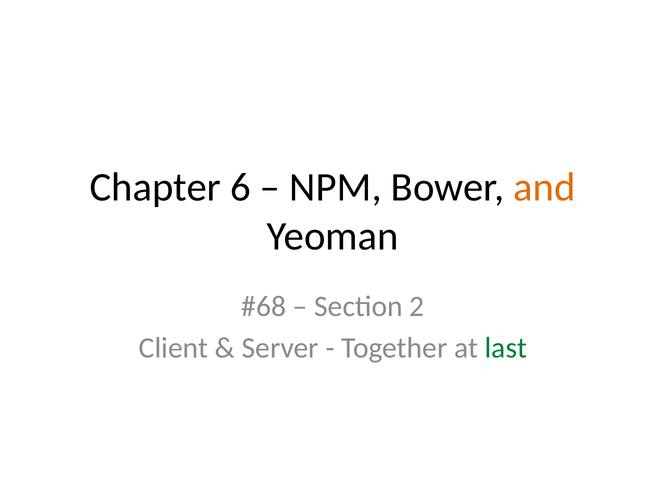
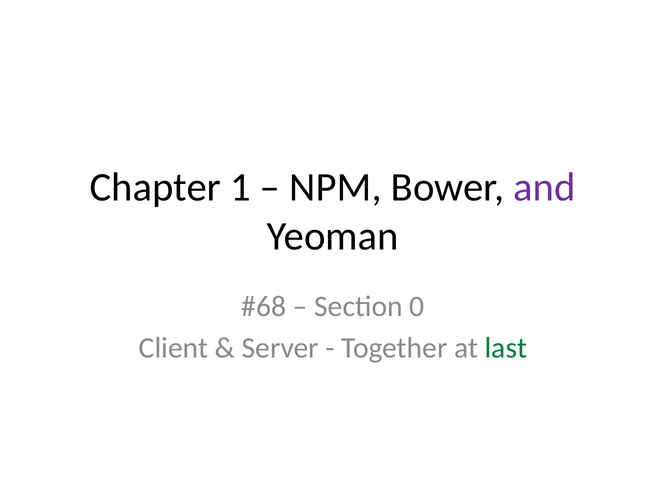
6: 6 -> 1 (241, 187)
and colour: orange -> purple (544, 187)
2: 2 -> 0 (417, 306)
